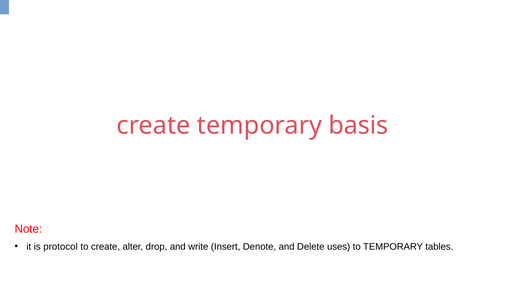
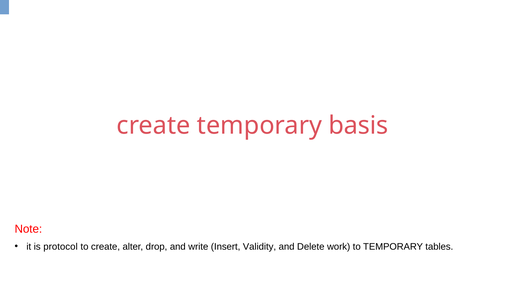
Denote: Denote -> Validity (259, 247)
uses: uses -> work (339, 247)
